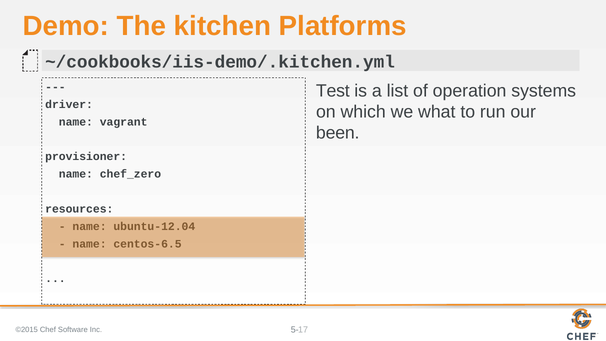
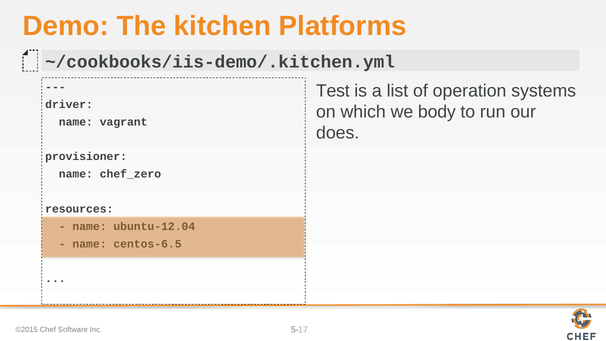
what: what -> body (437, 112)
been: been -> does (338, 133)
